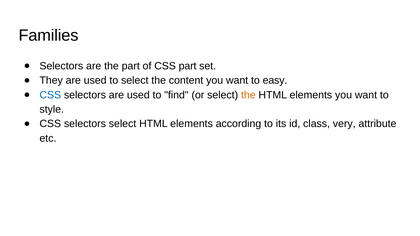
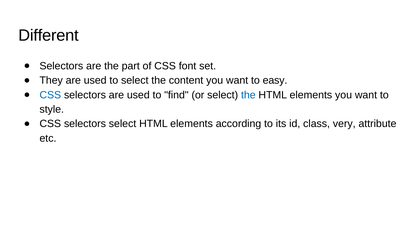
Families: Families -> Different (48, 36)
CSS part: part -> font (188, 66)
the colour: orange -> blue (248, 95)
